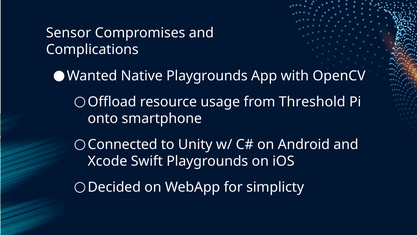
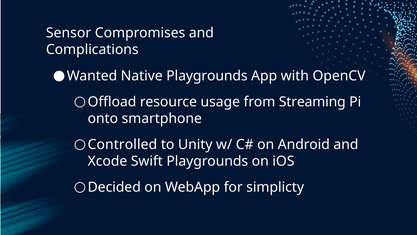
Threshold: Threshold -> Streaming (312, 102)
Connected: Connected -> Controlled (122, 144)
